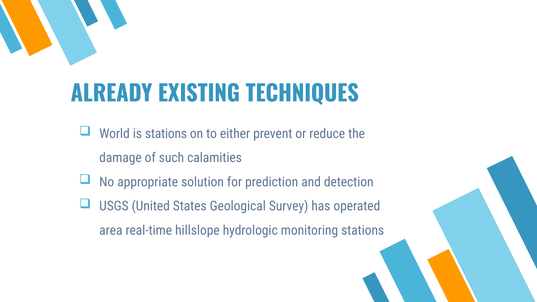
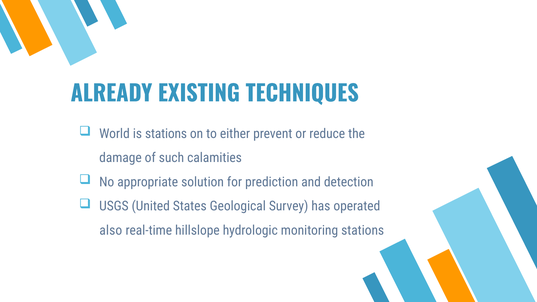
area: area -> also (111, 230)
